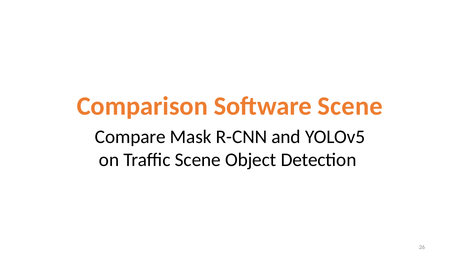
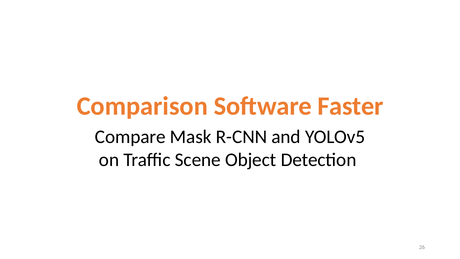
Software Scene: Scene -> Faster (350, 106)
